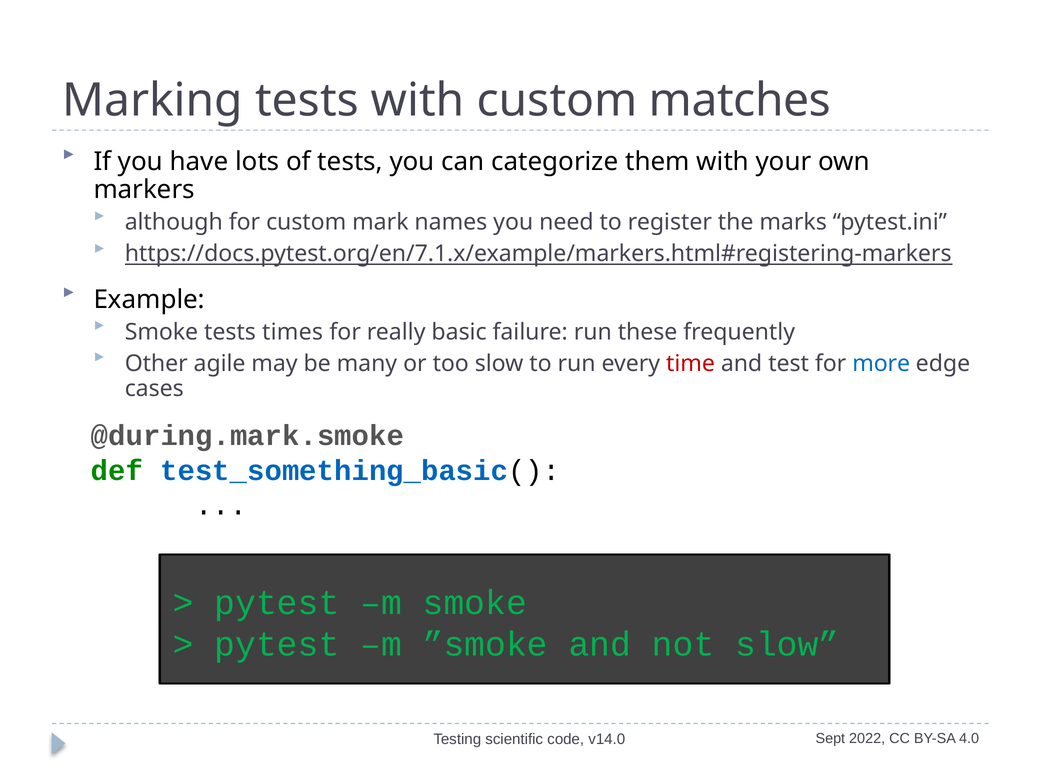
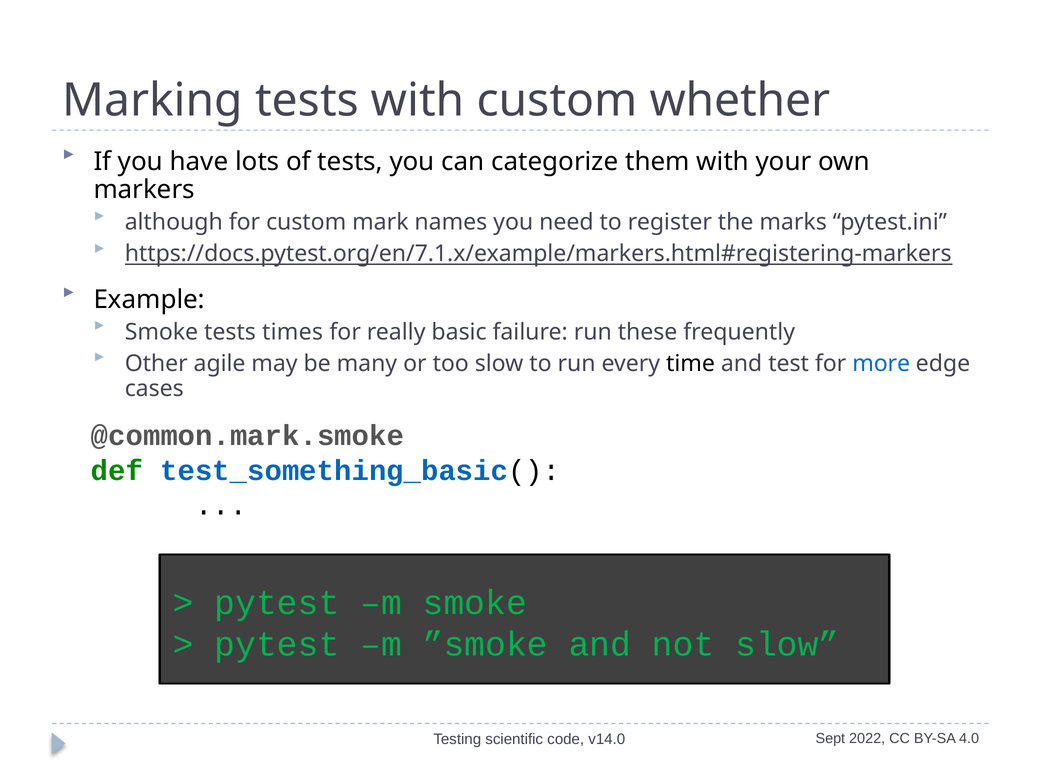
matches: matches -> whether (740, 100)
time colour: red -> black (691, 363)
@during.mark.smoke: @during.mark.smoke -> @common.mark.smoke (247, 436)
